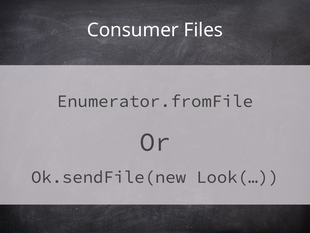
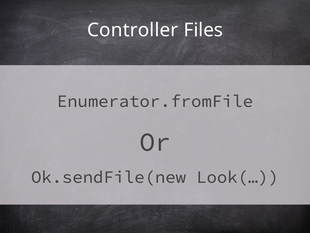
Consumer: Consumer -> Controller (133, 30)
